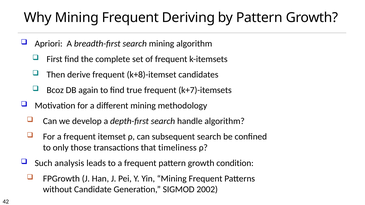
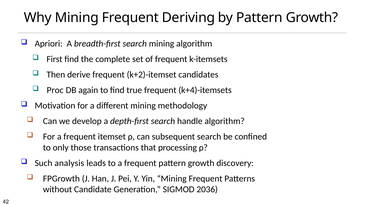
k+8)-itemset: k+8)-itemset -> k+2)-itemset (152, 75)
Bcoz: Bcoz -> Proc (55, 90)
k+7)-itemsets: k+7)-itemsets -> k+4)-itemsets (205, 90)
timeliness: timeliness -> processing (177, 148)
condition: condition -> discovery (235, 163)
2002: 2002 -> 2036 (207, 190)
